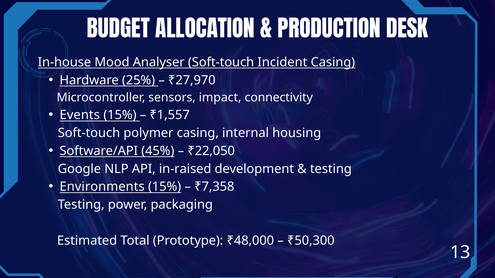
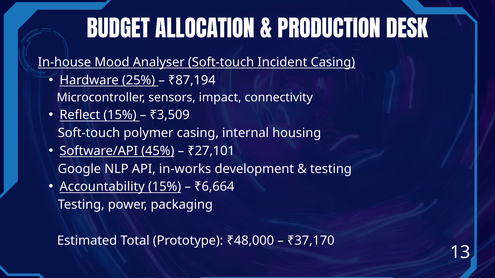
₹27,970: ₹27,970 -> ₹87,194 (192, 80)
Events: Events -> Reflect (80, 115)
₹1,557: ₹1,557 -> ₹3,509 (170, 115)
₹22,050: ₹22,050 -> ₹27,101 (211, 151)
in-raised: in-raised -> in-works (185, 169)
Environments: Environments -> Accountability (102, 187)
₹7,358: ₹7,358 -> ₹6,664 (214, 187)
₹50,300: ₹50,300 -> ₹37,170 (311, 241)
